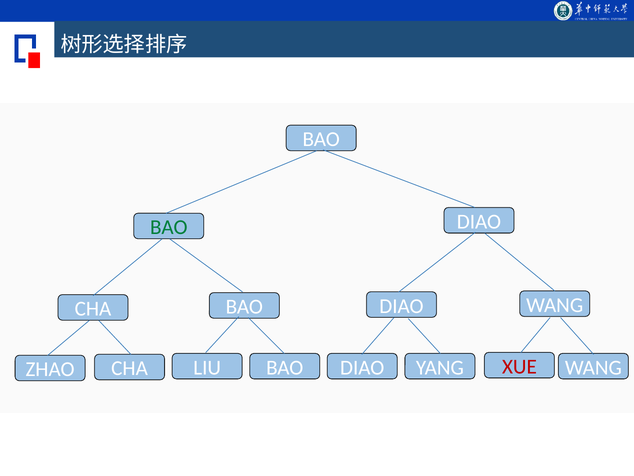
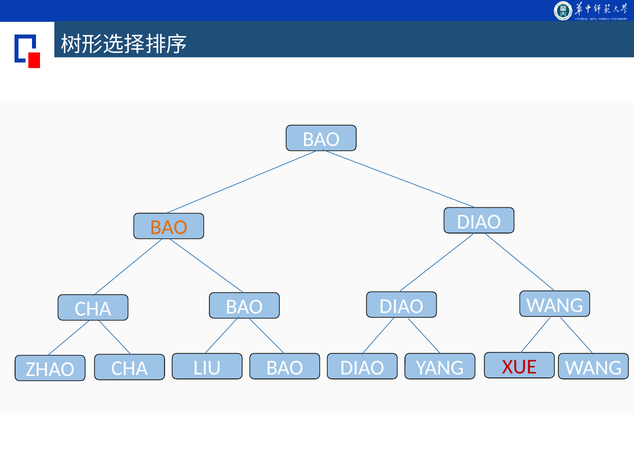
BAO colour: green -> orange (169, 227)
